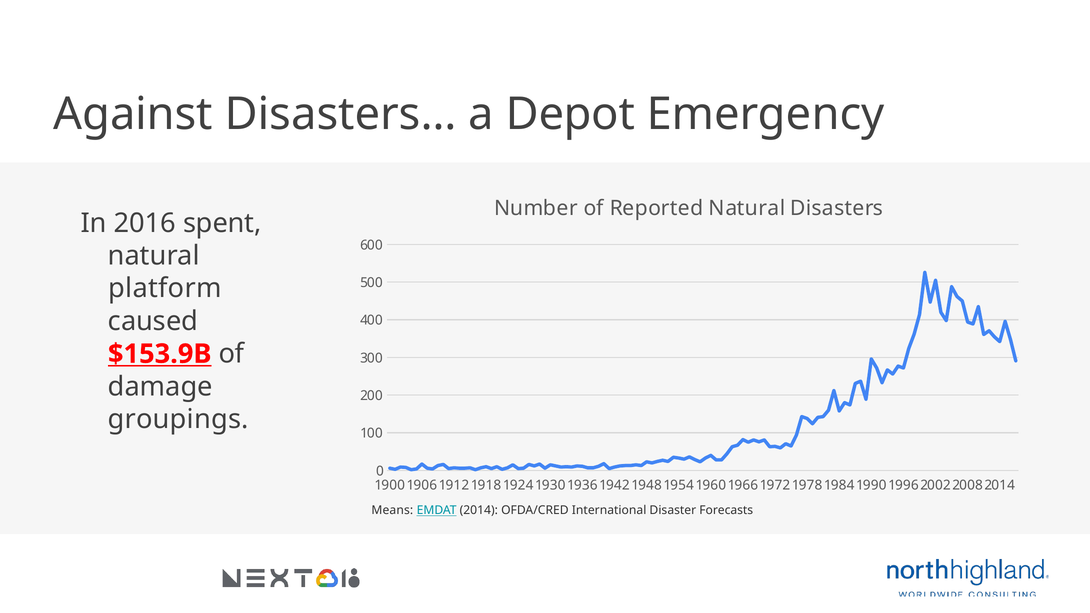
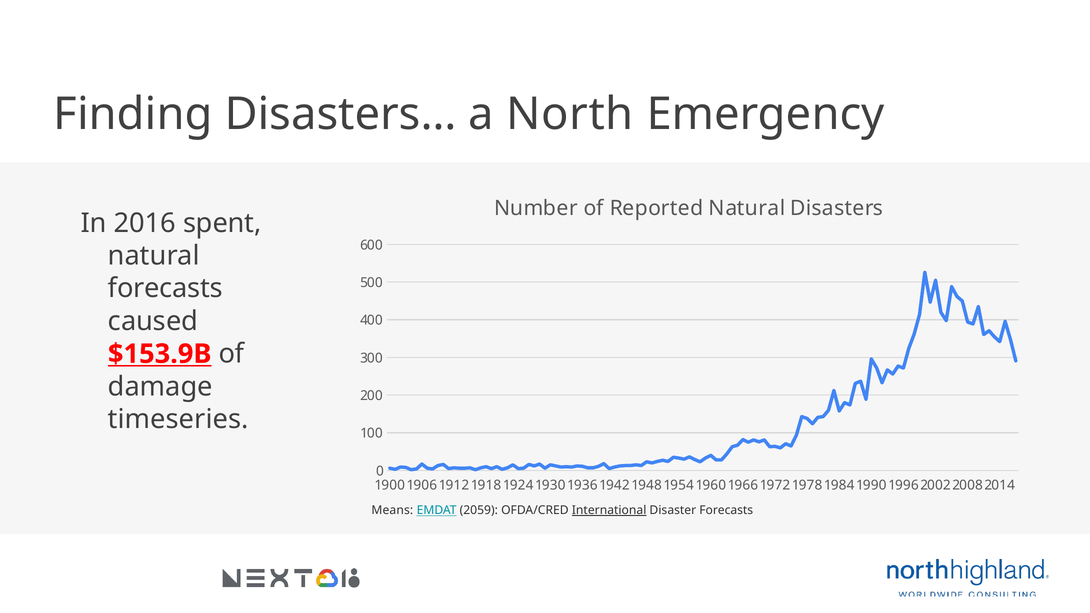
Against: Against -> Finding (133, 114)
Depot: Depot -> North (570, 114)
platform: platform -> forecasts (165, 289)
groupings: groupings -> timeseries (178, 419)
2014: 2014 -> 2059 (479, 510)
International underline: none -> present (609, 510)
